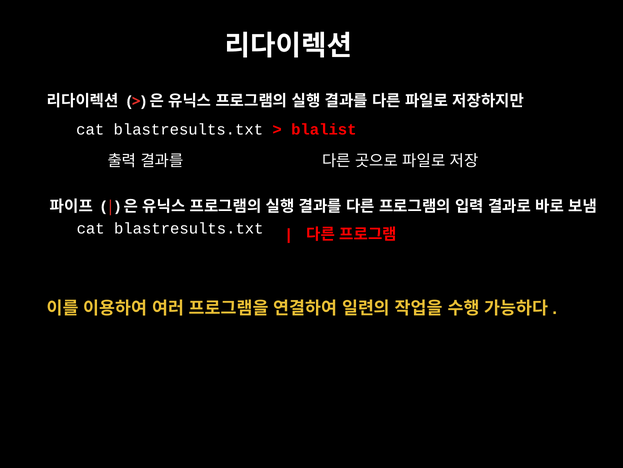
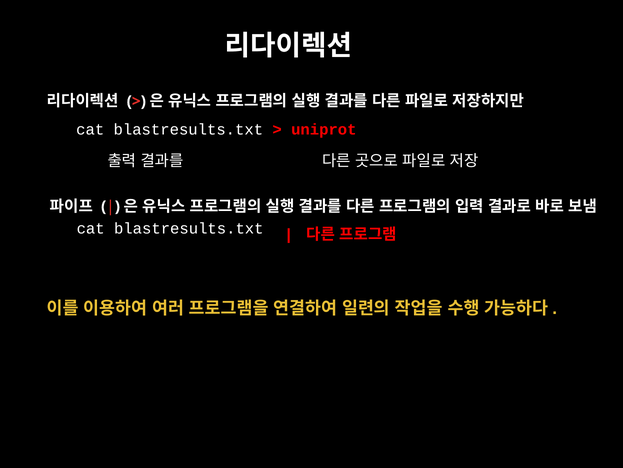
blalist: blalist -> uniprot (324, 129)
